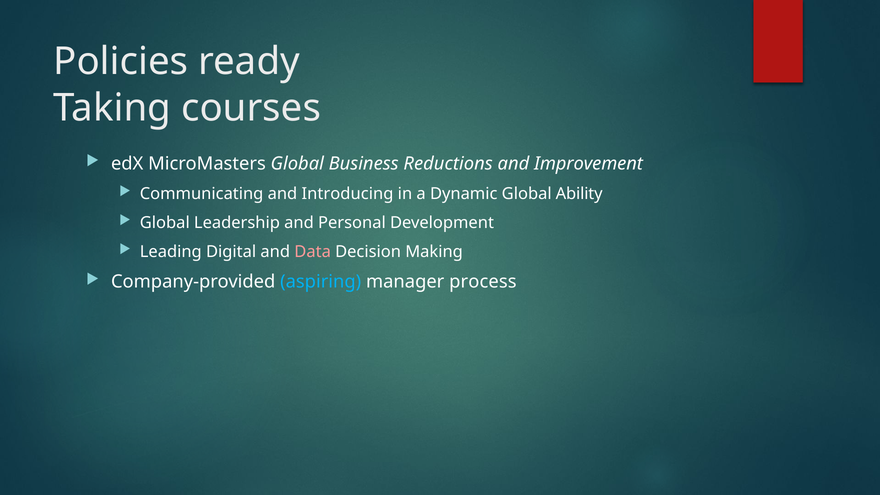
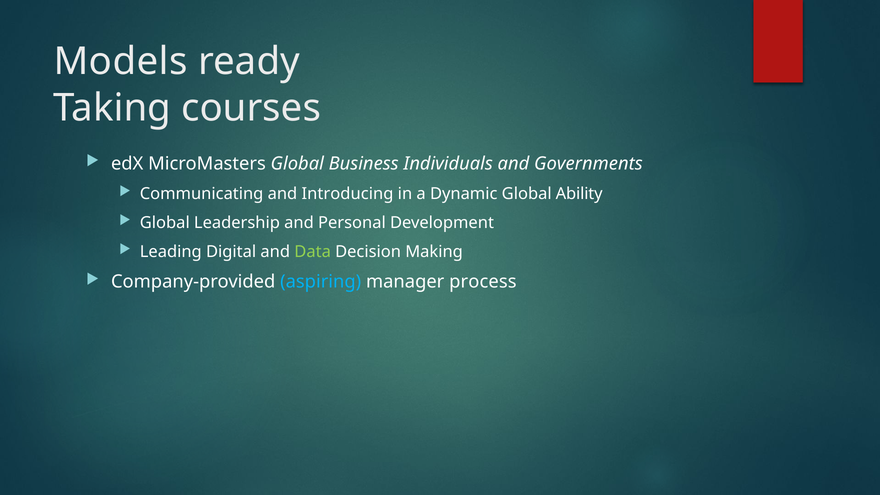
Policies: Policies -> Models (120, 62)
Reductions: Reductions -> Individuals (448, 164)
Improvement: Improvement -> Governments (588, 164)
Data colour: pink -> light green (313, 252)
